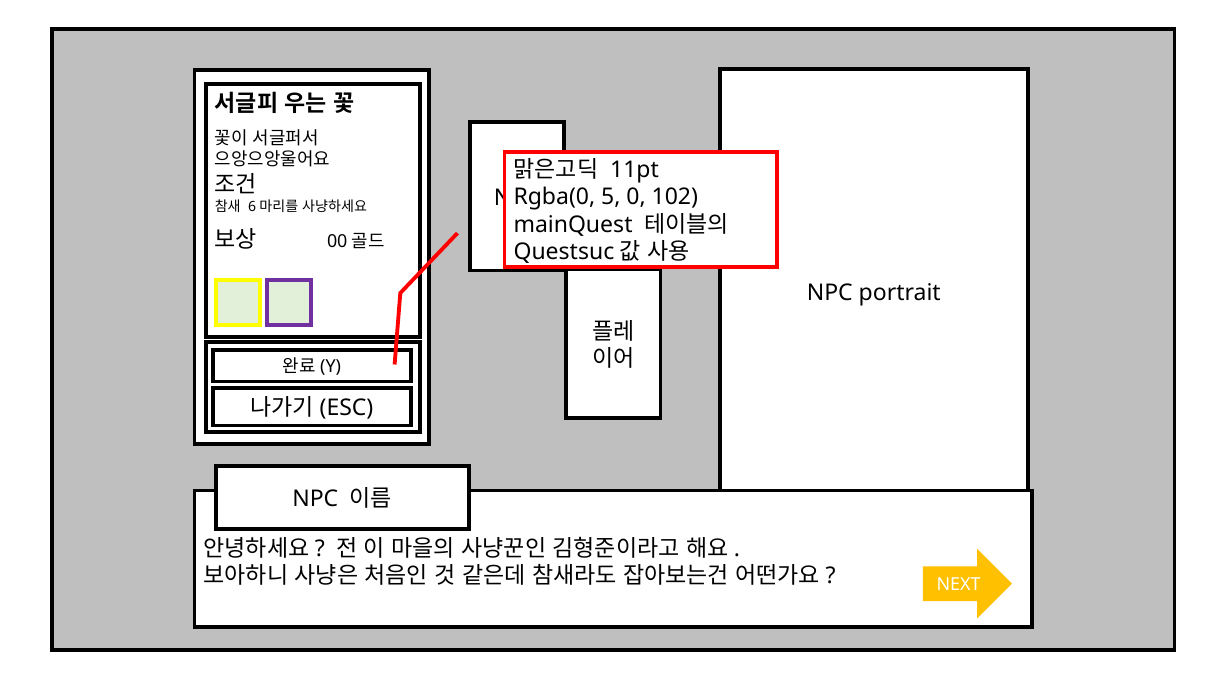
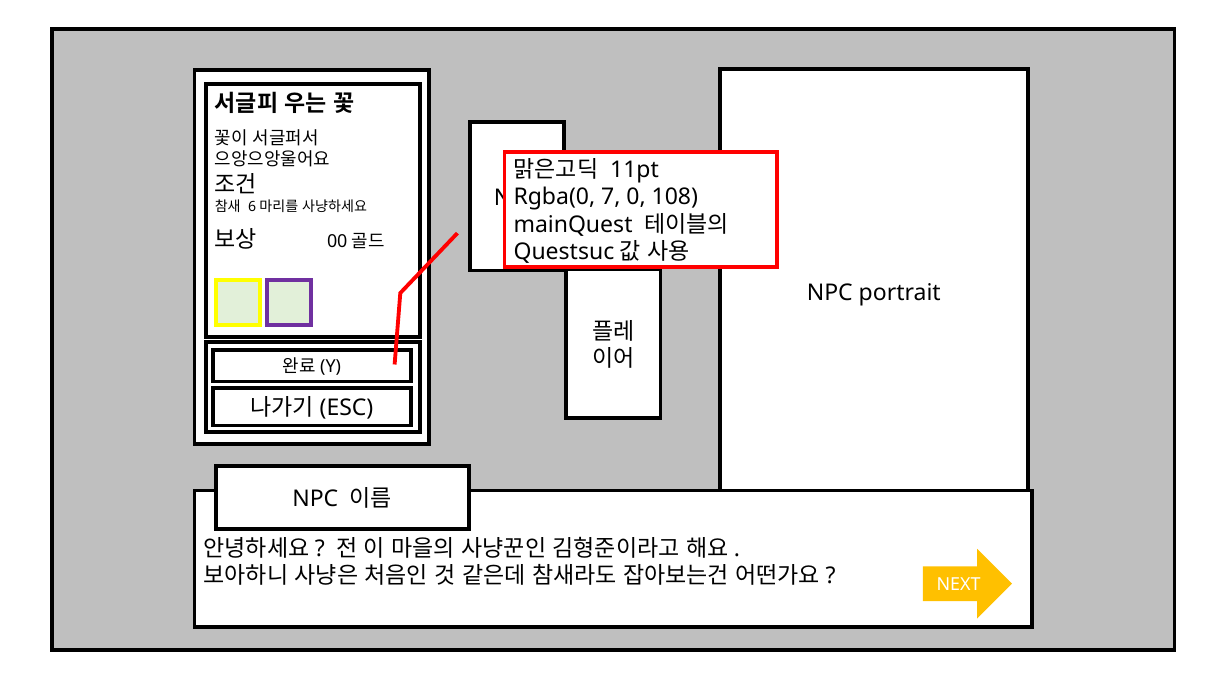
5: 5 -> 7 (611, 197)
102: 102 -> 108 (675, 197)
